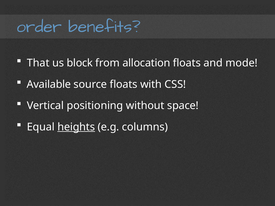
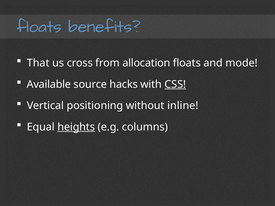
order: order -> floats (39, 27)
block: block -> cross (80, 63)
source floats: floats -> hacks (124, 84)
CSS underline: none -> present (175, 84)
space: space -> inline (183, 106)
